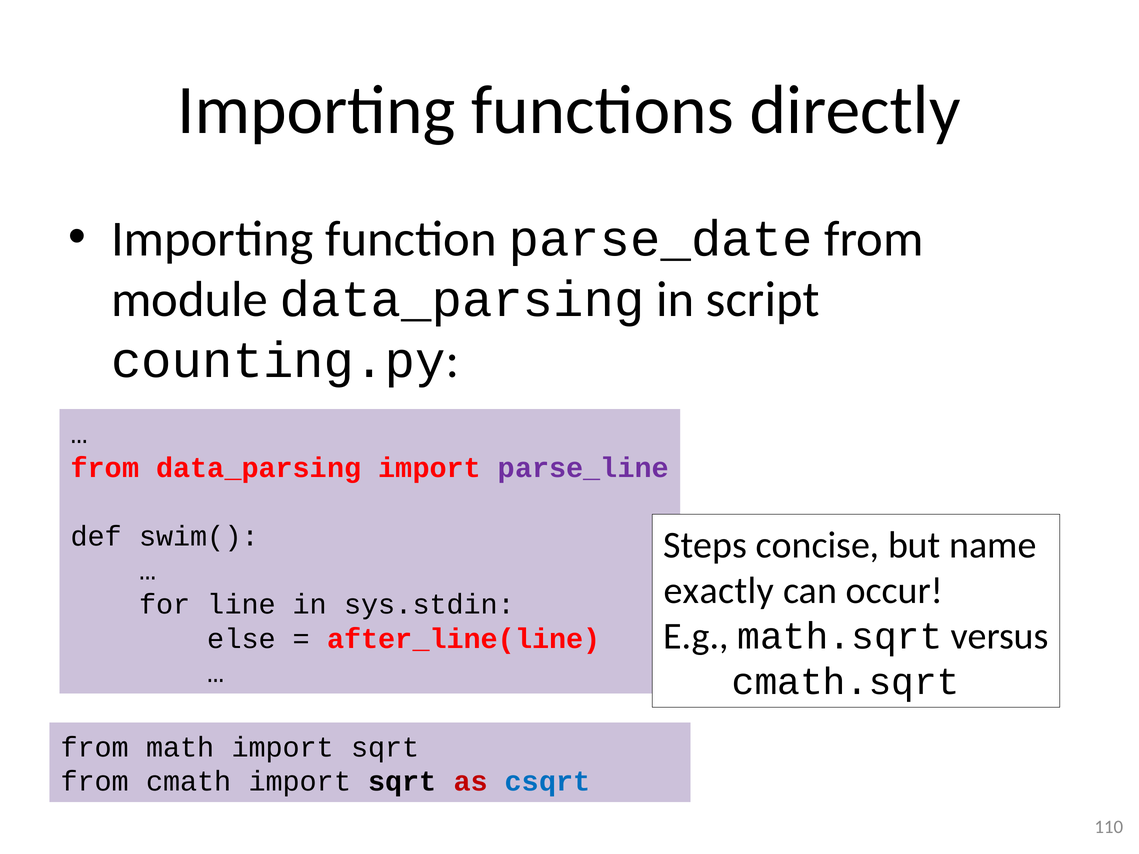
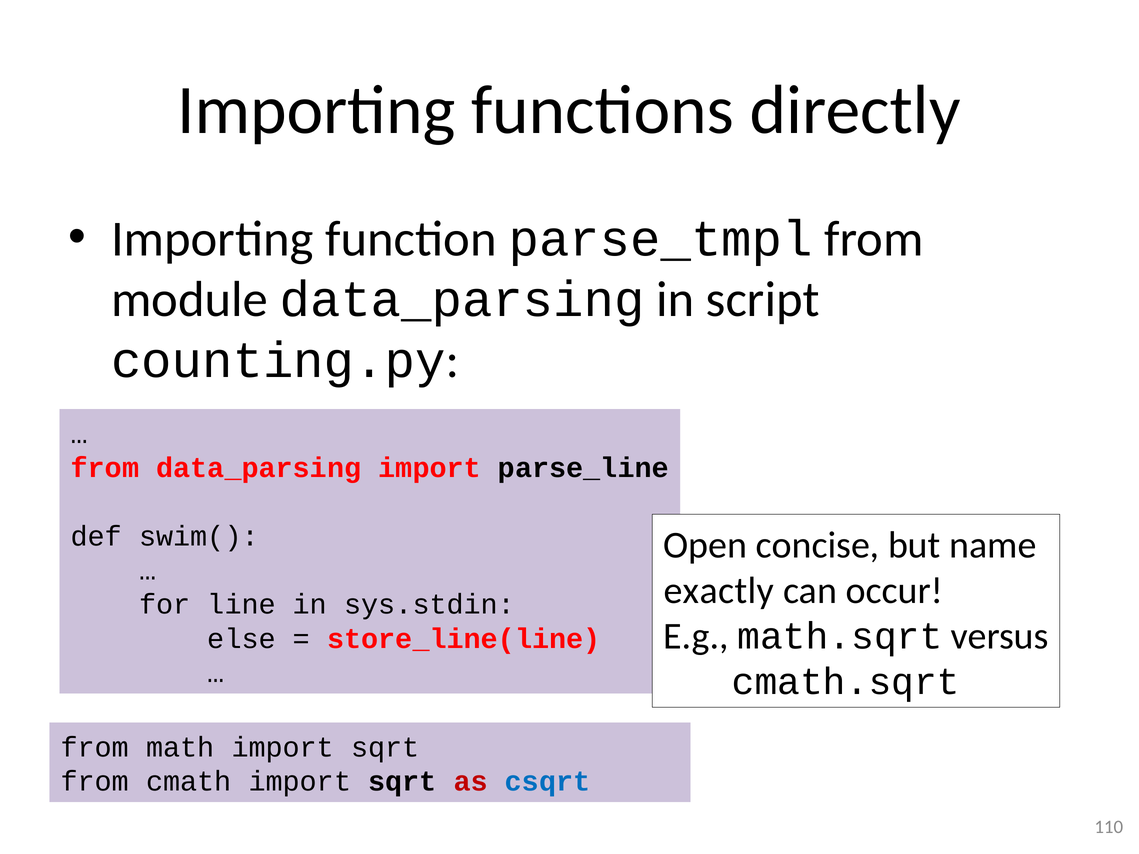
parse_date: parse_date -> parse_tmpl (661, 239)
parse_line colour: purple -> black (583, 468)
Steps: Steps -> Open (705, 545)
after_line(line: after_line(line -> store_line(line (464, 639)
